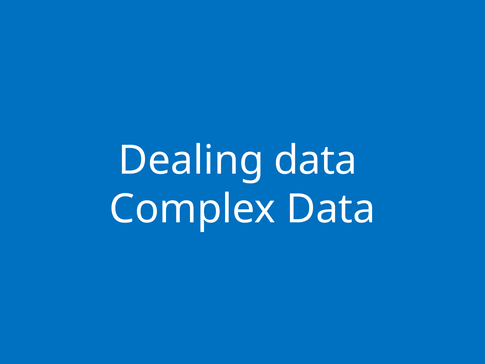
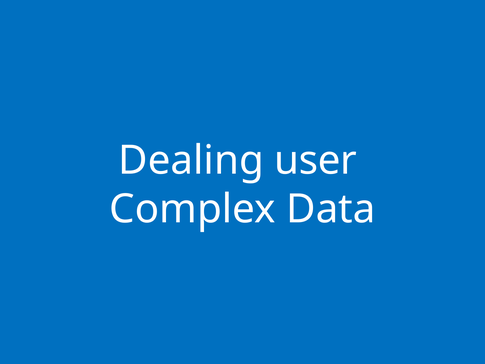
Dealing data: data -> user (315, 160)
